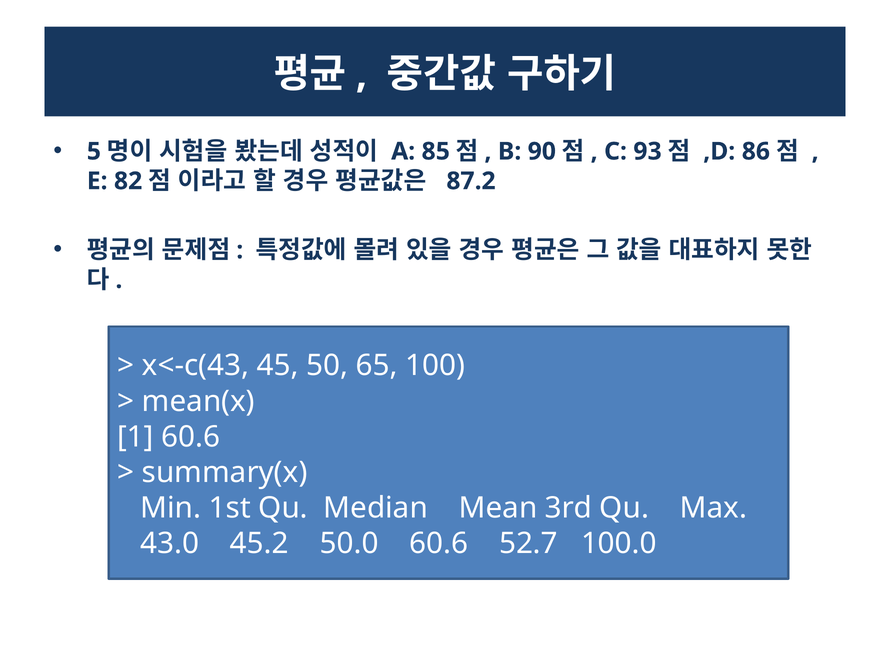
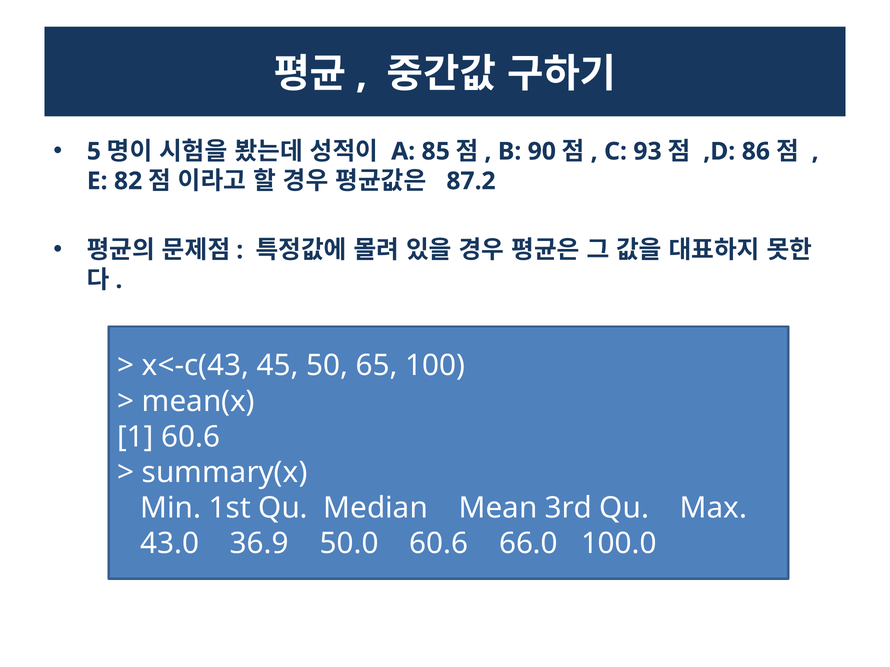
45.2: 45.2 -> 36.9 (259, 544)
52.7: 52.7 -> 66.0 (528, 544)
